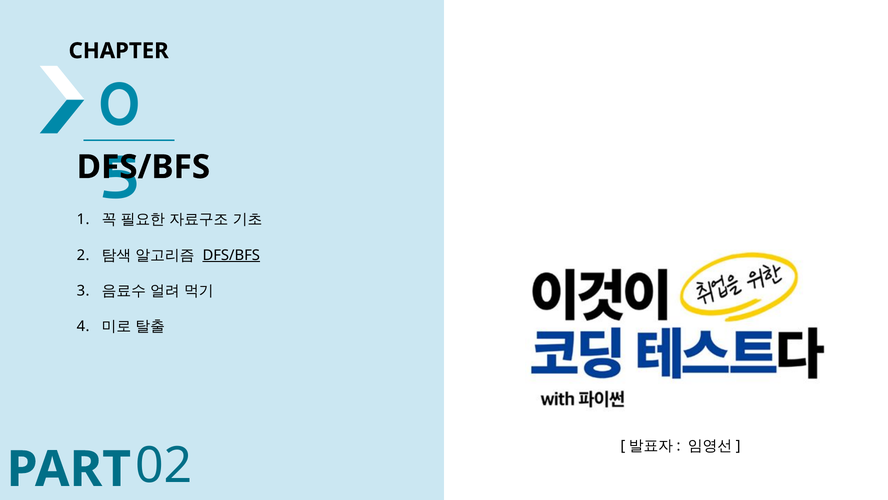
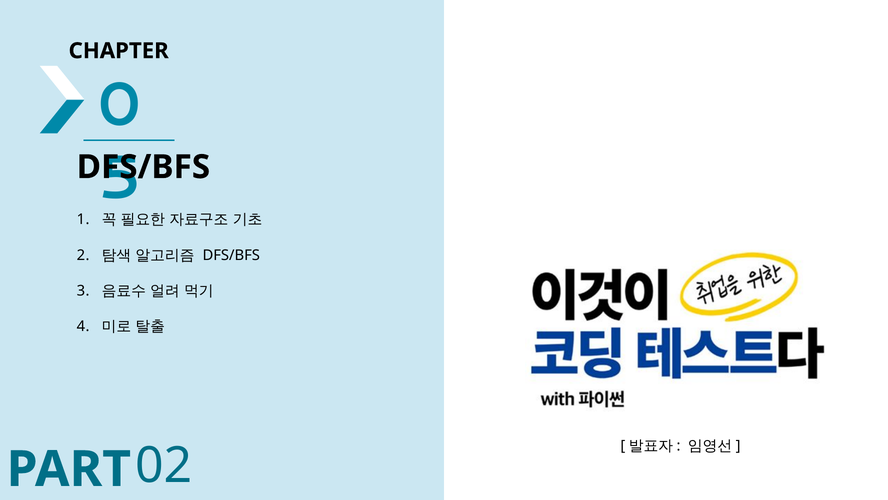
DFS/BFS underline: present -> none (231, 255)
